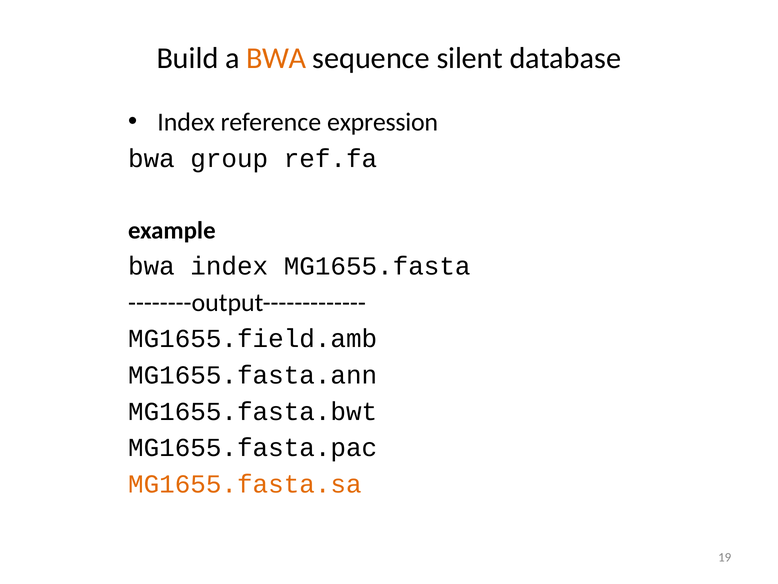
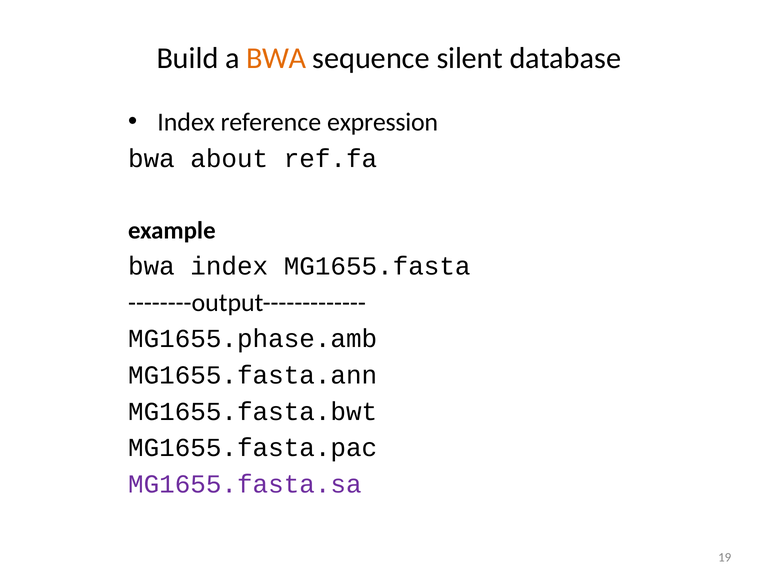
group: group -> about (229, 159)
MG1655.field.amb: MG1655.field.amb -> MG1655.phase.amb (253, 339)
MG1655.fasta.sa colour: orange -> purple (245, 484)
